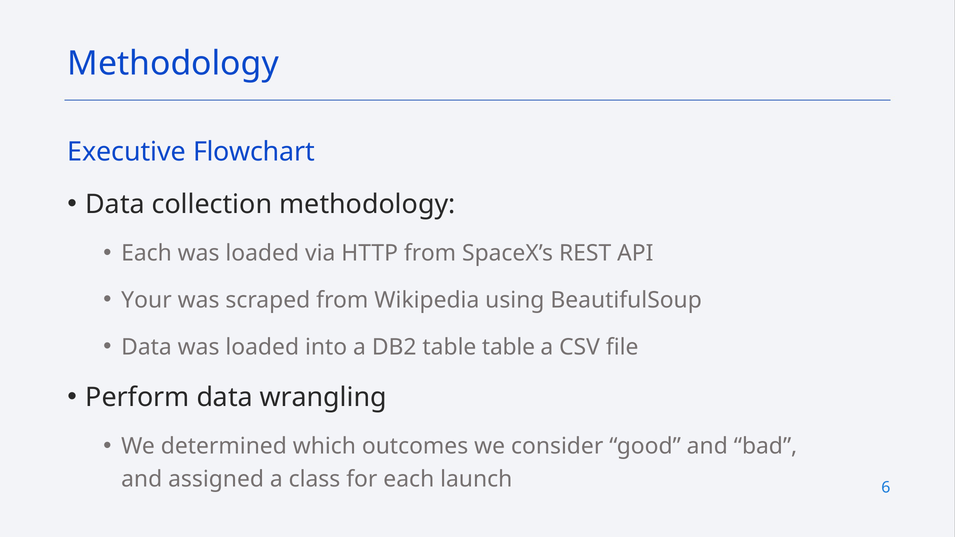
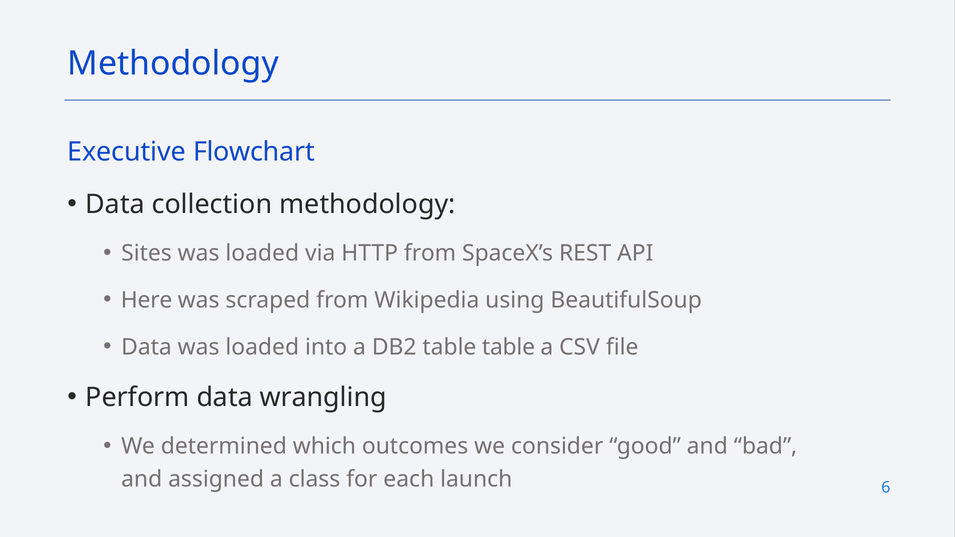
Each: Each -> Sites (146, 253)
Your: Your -> Here (147, 300)
